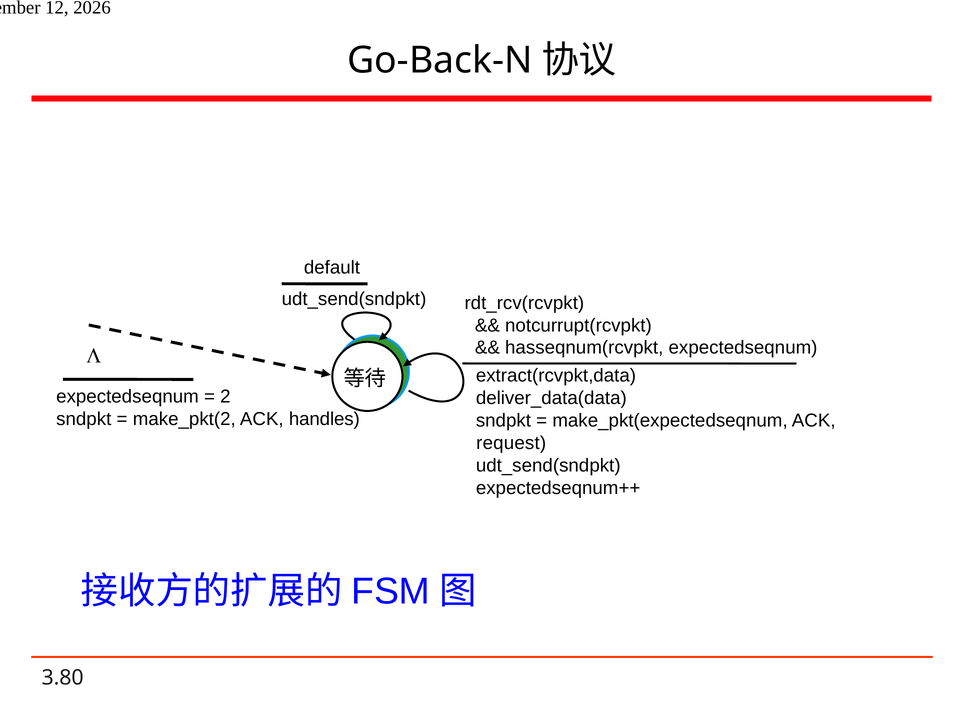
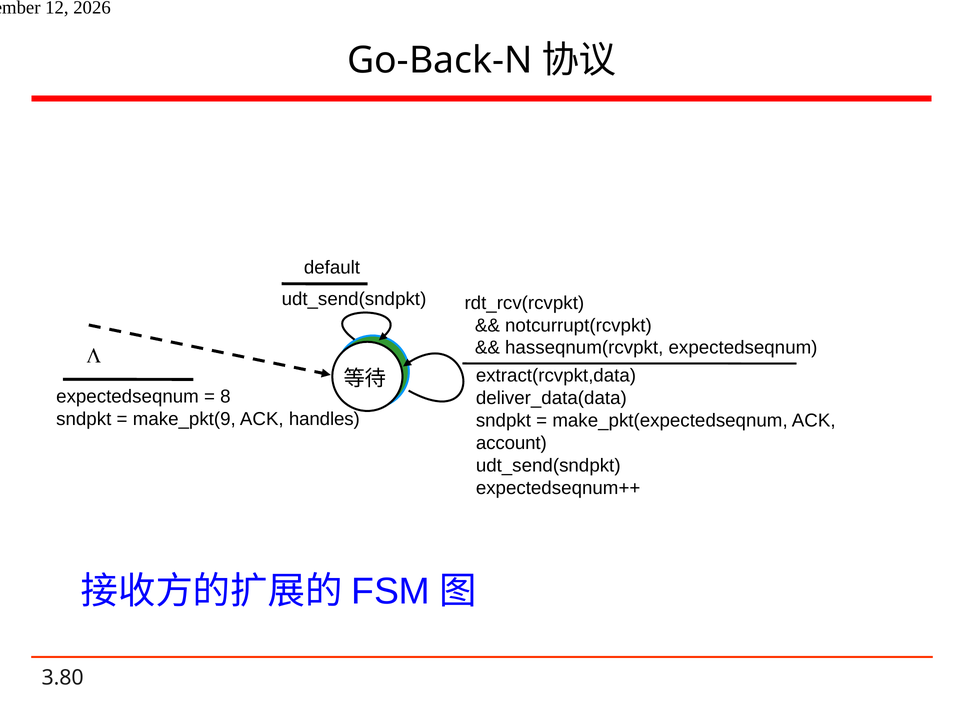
2: 2 -> 8 (225, 397)
make_pkt(2: make_pkt(2 -> make_pkt(9 (184, 419)
request: request -> account (511, 443)
